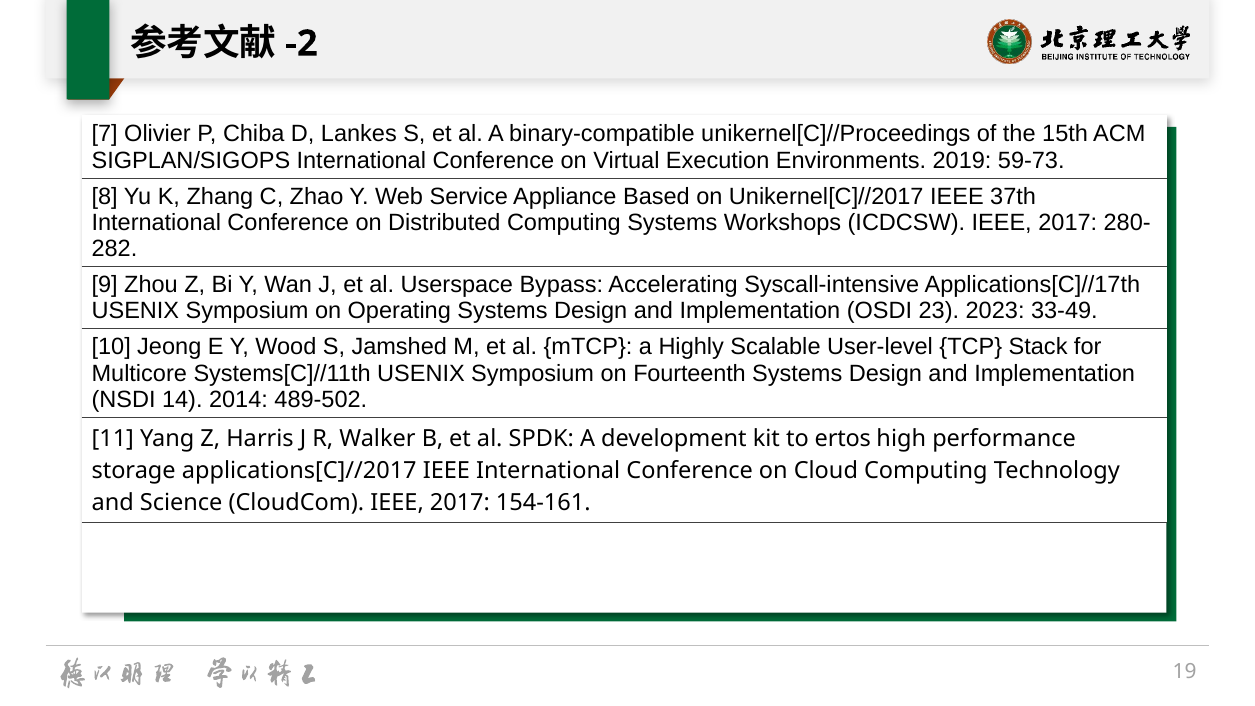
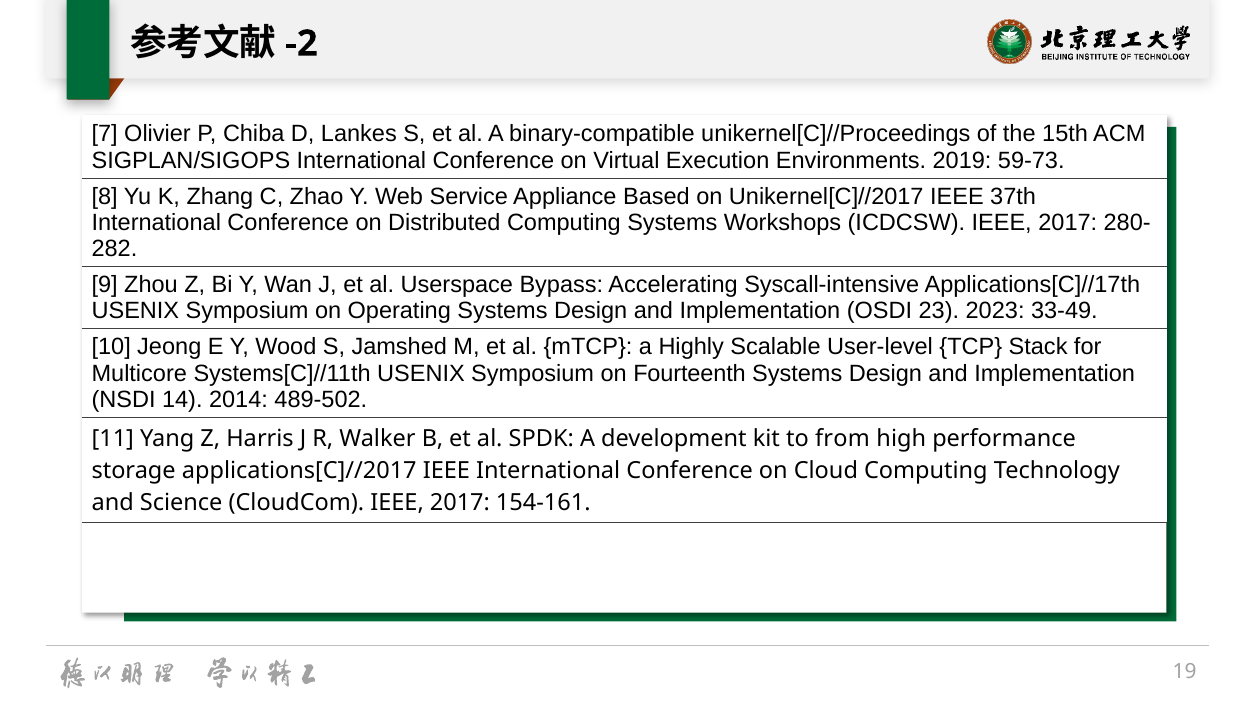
ertos: ertos -> from (843, 439)
